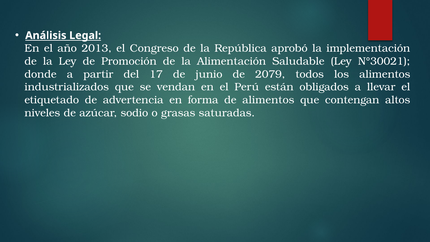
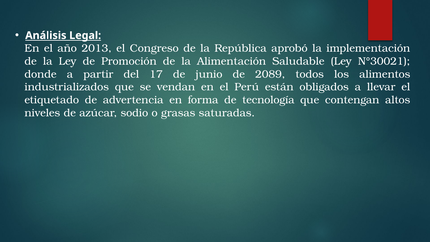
2079: 2079 -> 2089 (270, 74)
de alimentos: alimentos -> tecnología (268, 100)
